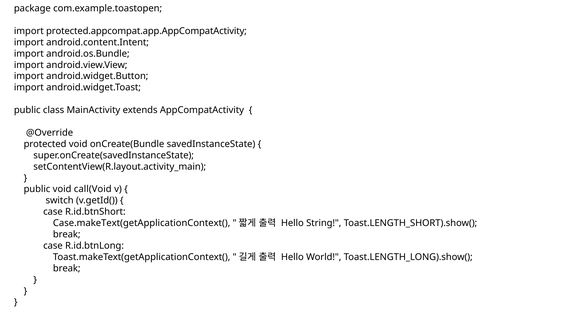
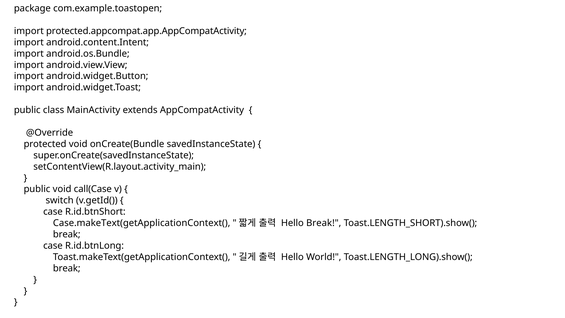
call(Void: call(Void -> call(Case (93, 189)
Hello String: String -> Break (324, 223)
